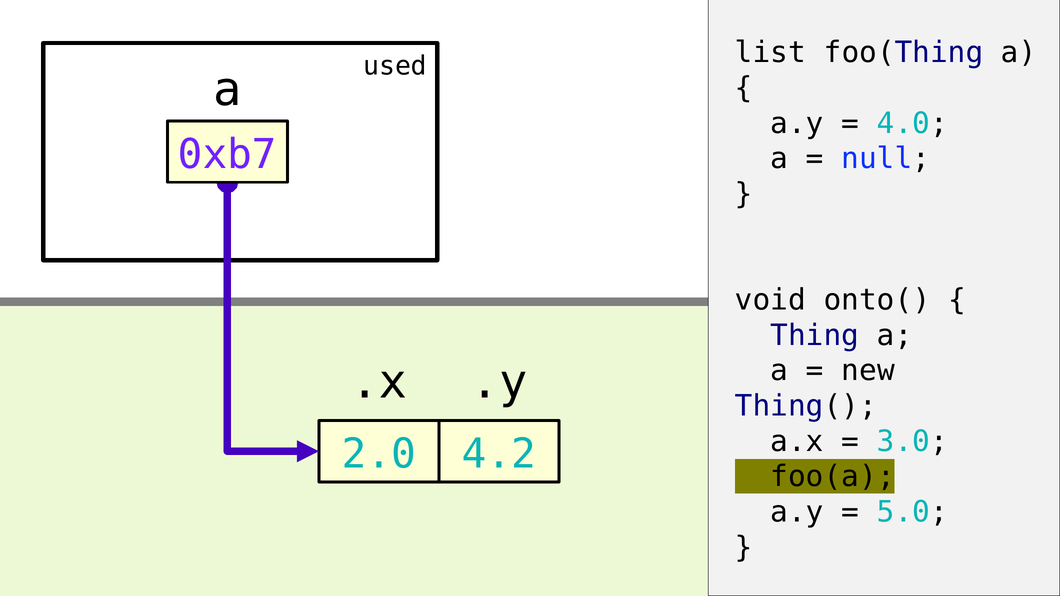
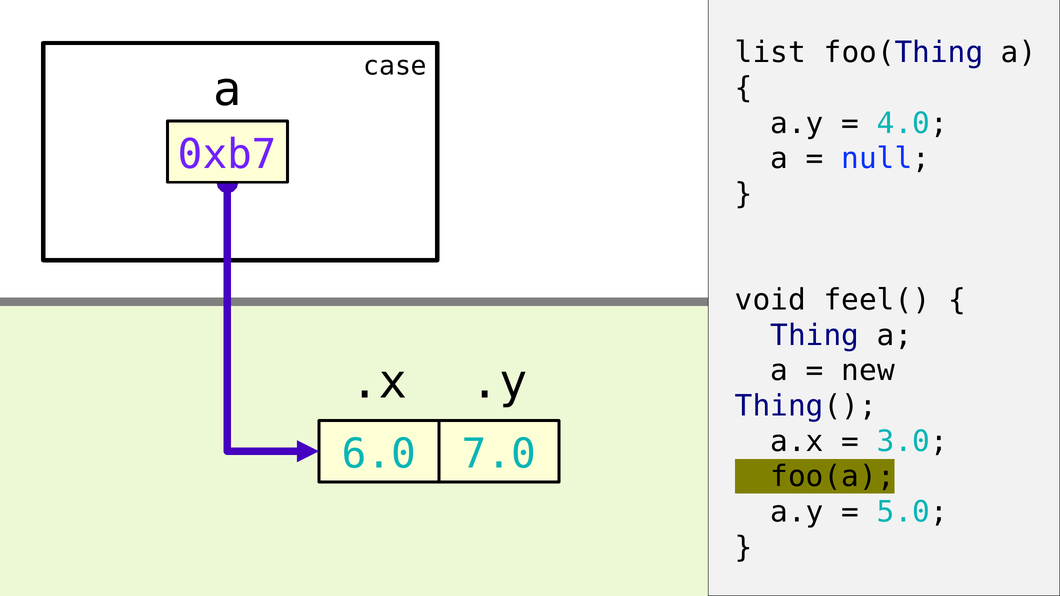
used: used -> case (395, 66)
onto(: onto( -> feel( (877, 300)
2.0: 2.0 -> 6.0 (379, 454)
4.2: 4.2 -> 7.0 (499, 455)
